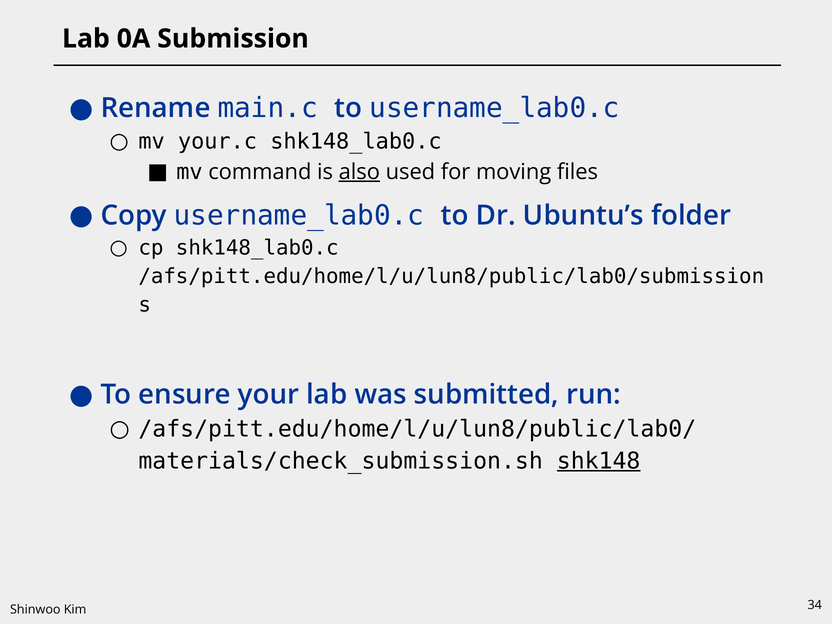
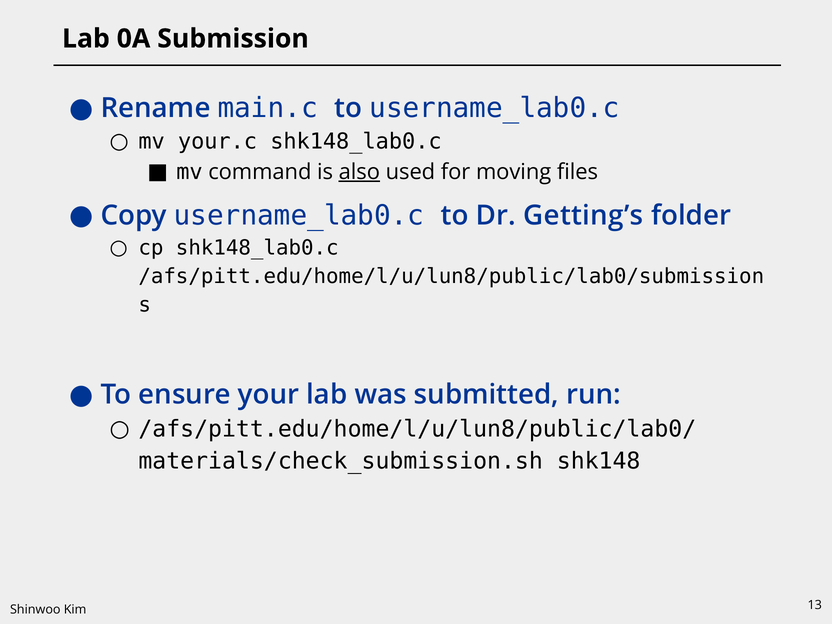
Ubuntu’s: Ubuntu’s -> Getting’s (583, 215)
shk148 underline: present -> none (599, 461)
34: 34 -> 13 (815, 605)
